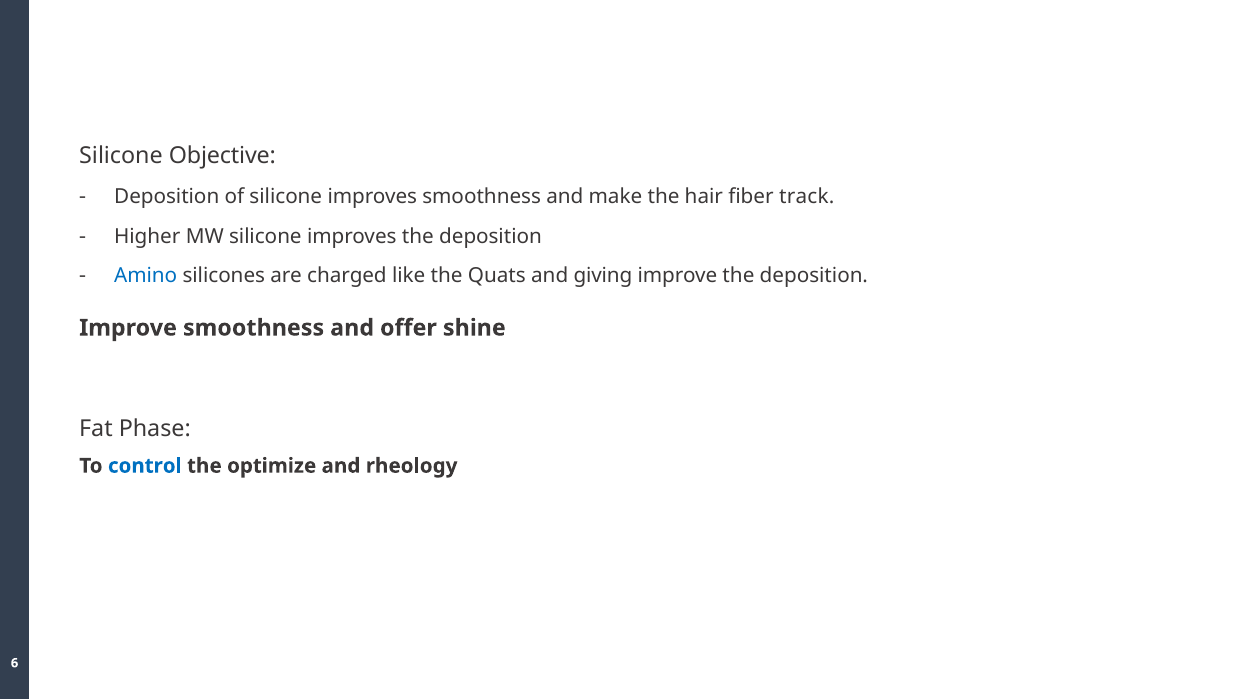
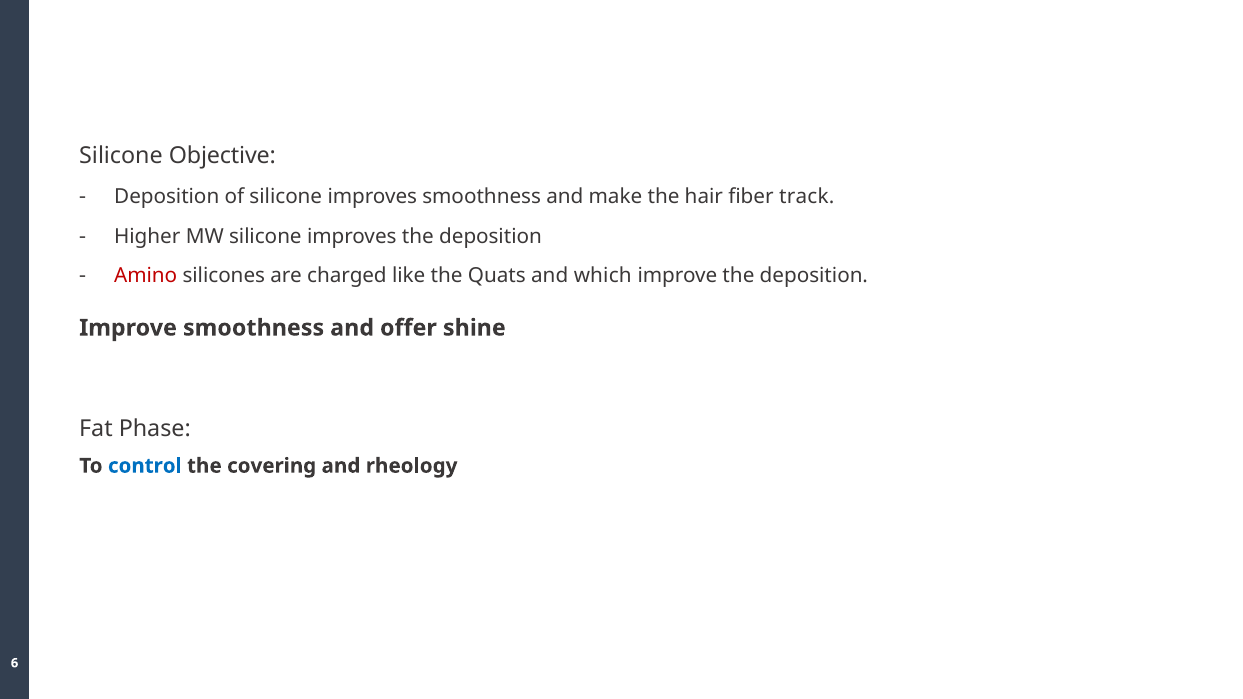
Amino colour: blue -> red (146, 276)
giving: giving -> which (603, 276)
optimize: optimize -> covering (272, 466)
